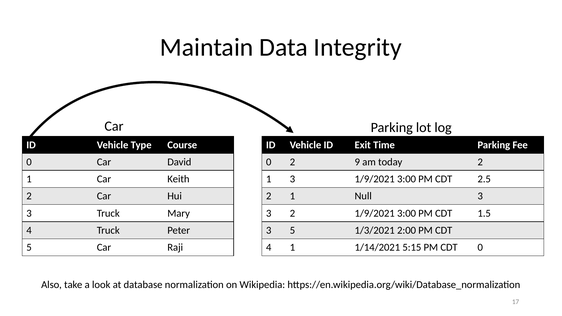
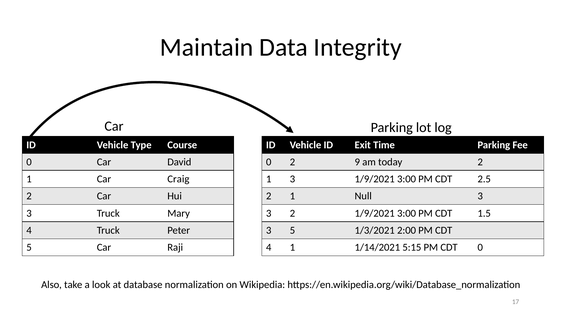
Keith: Keith -> Craig (178, 179)
